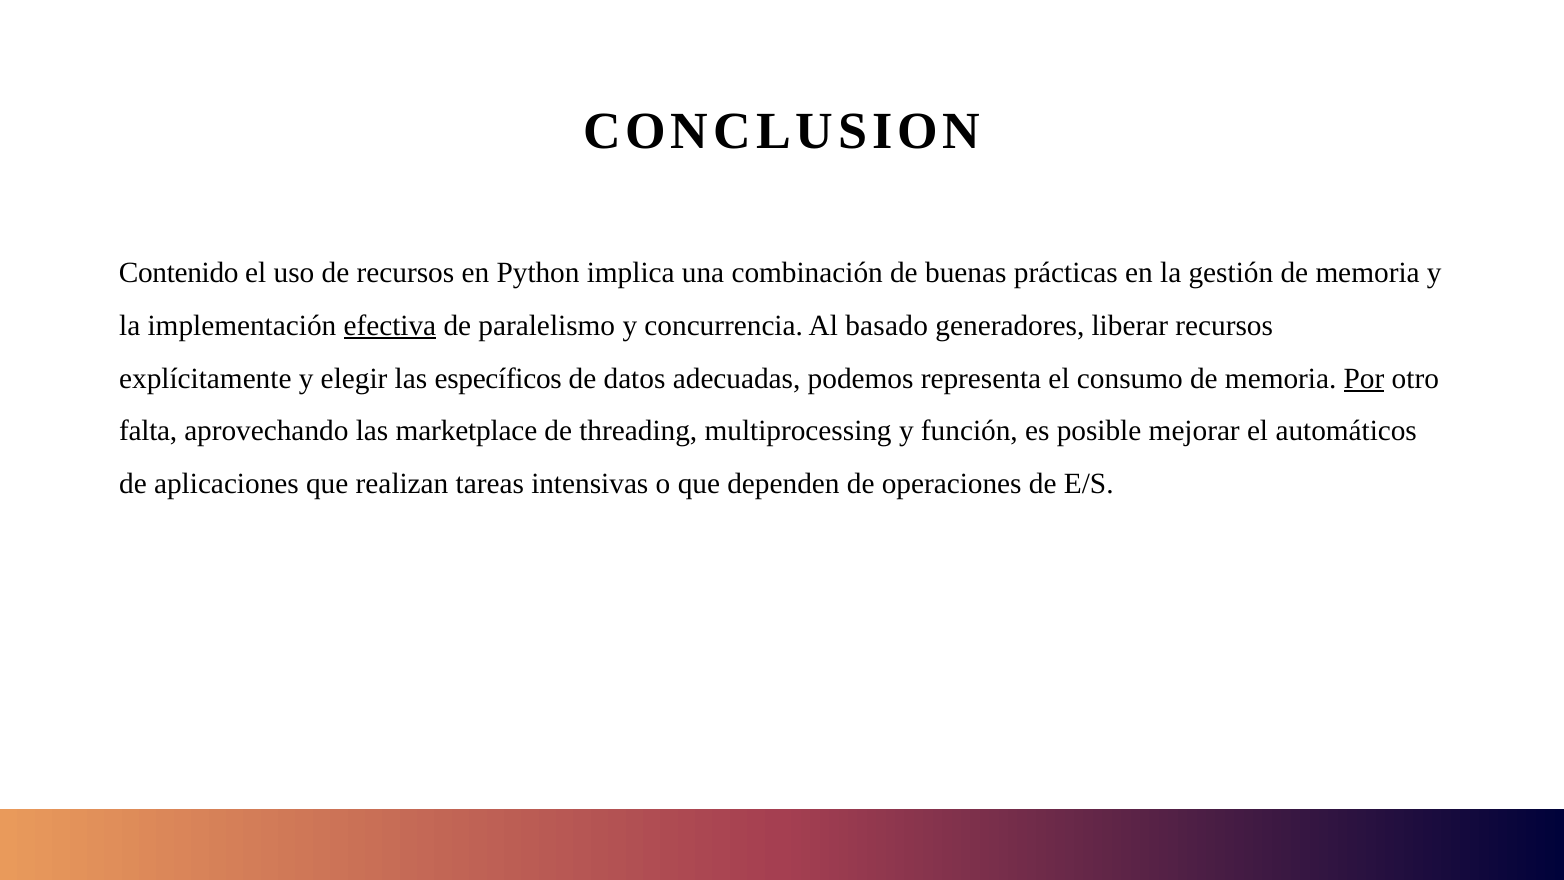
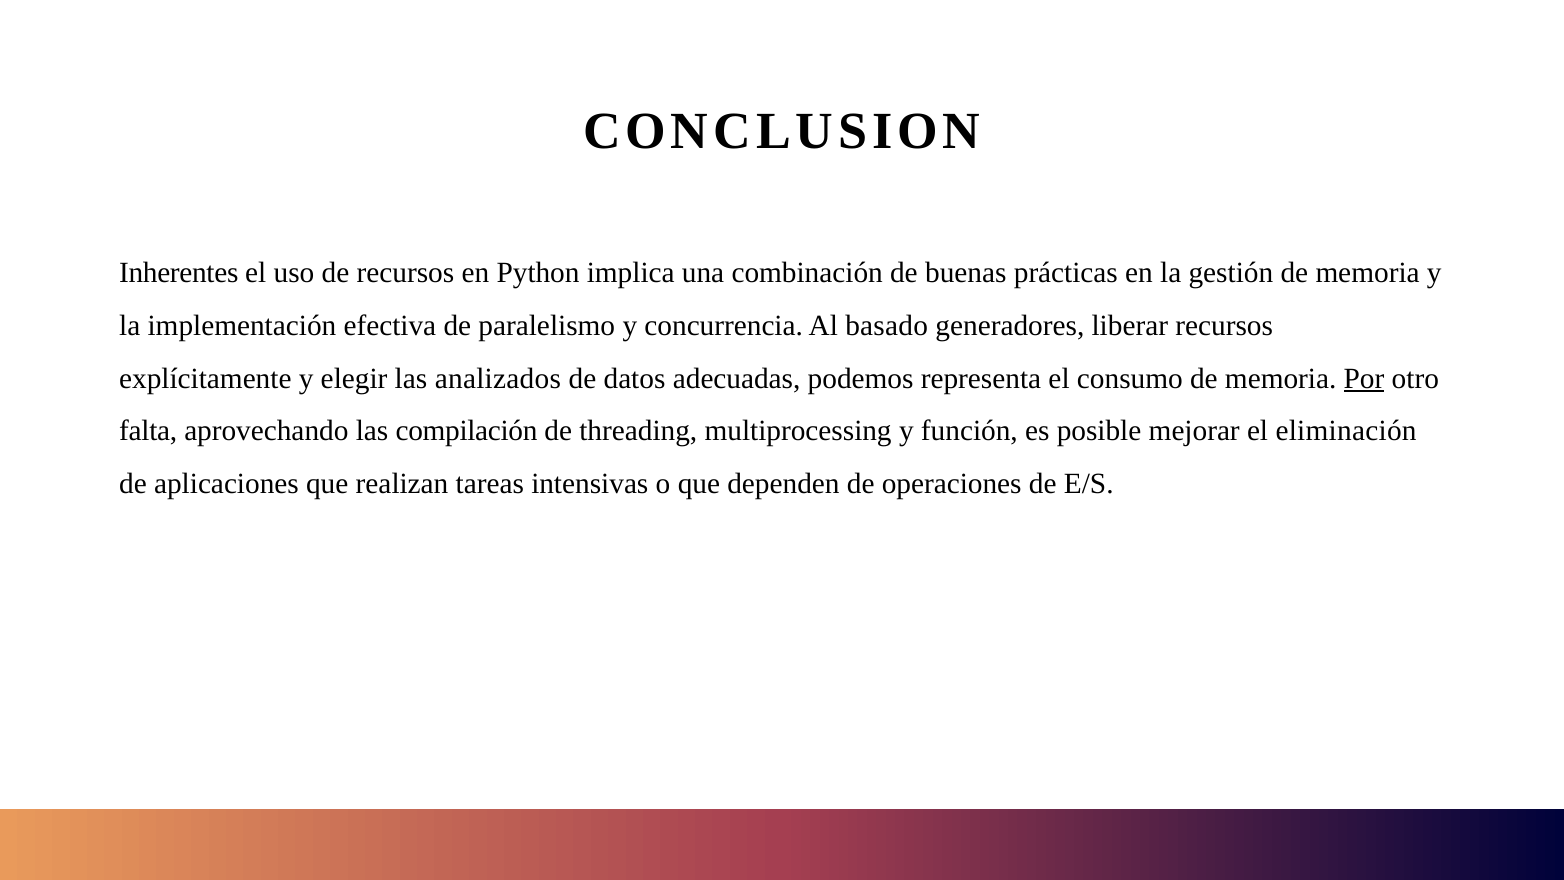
Contenido: Contenido -> Inherentes (179, 273)
efectiva underline: present -> none (390, 326)
específicos: específicos -> analizados (498, 378)
marketplace: marketplace -> compilación (467, 431)
automáticos: automáticos -> eliminación (1346, 431)
